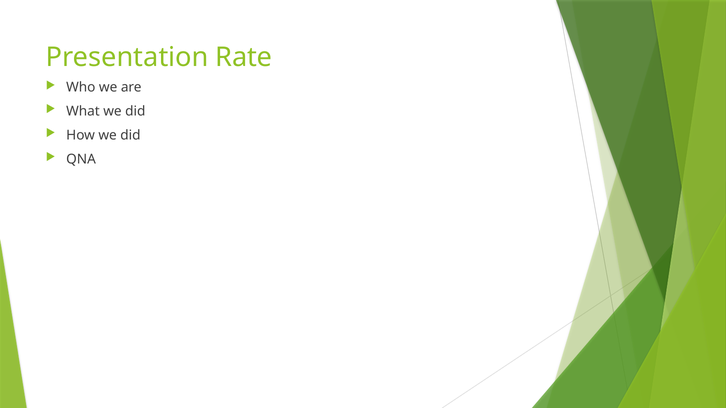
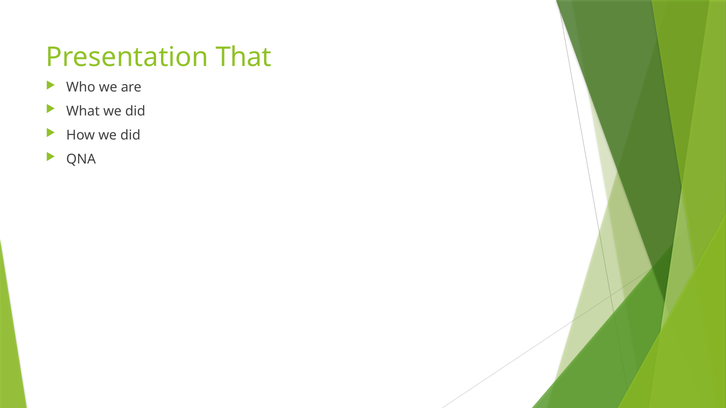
Rate: Rate -> That (244, 57)
